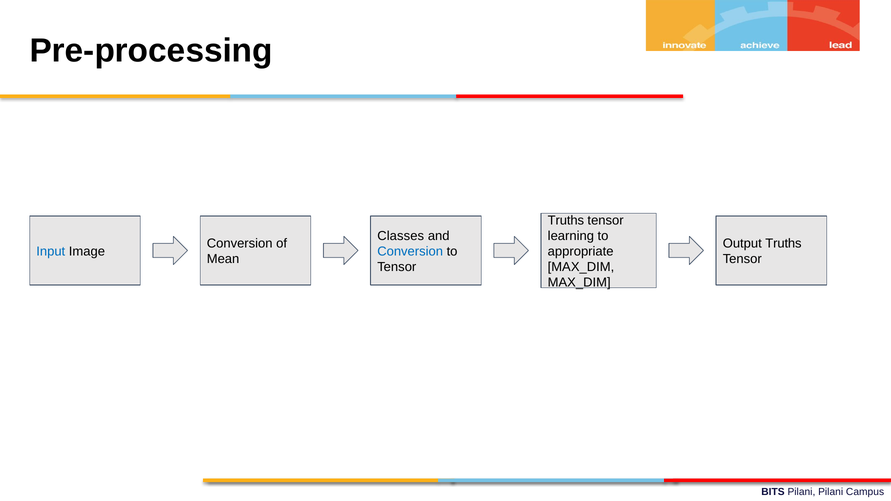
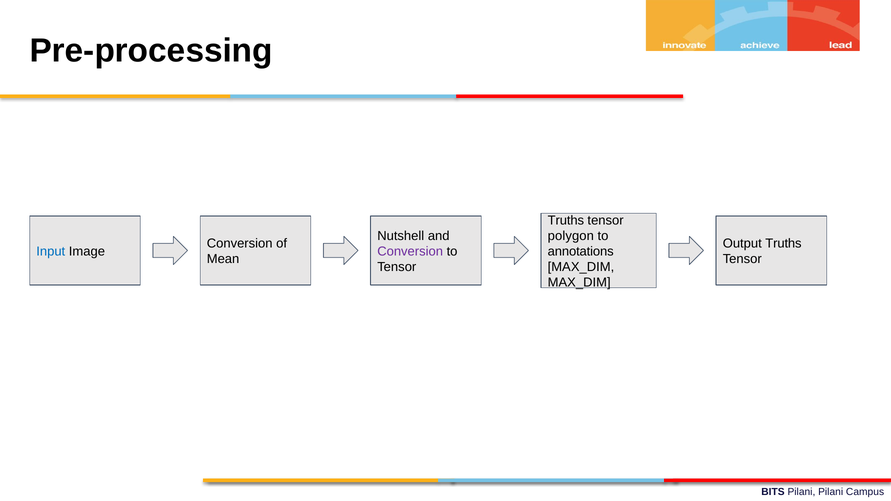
Classes: Classes -> Nutshell (401, 236)
learning: learning -> polygon (571, 236)
Conversion colour: blue -> purple (410, 251)
appropriate: appropriate -> annotations (581, 252)
